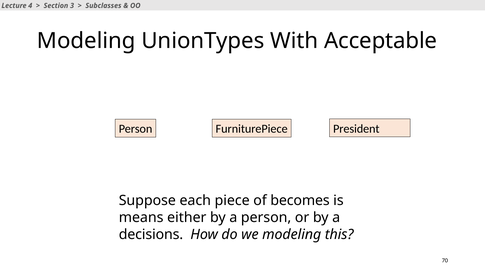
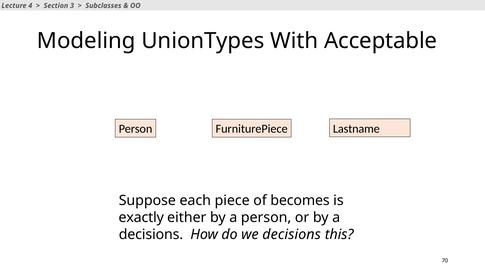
President: President -> Lastname (356, 129)
means: means -> exactly (141, 217)
we modeling: modeling -> decisions (292, 234)
